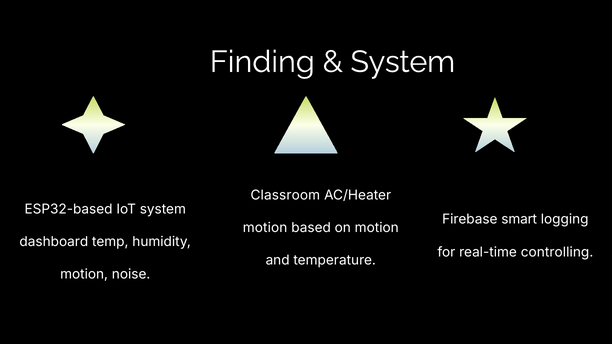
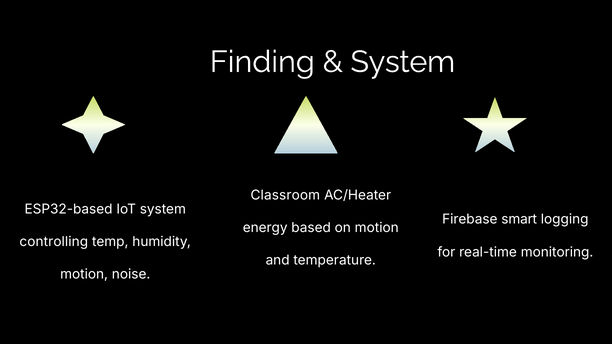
motion: motion -> energy (265, 228)
dashboard: dashboard -> controlling (54, 242)
controlling: controlling -> monitoring (557, 252)
